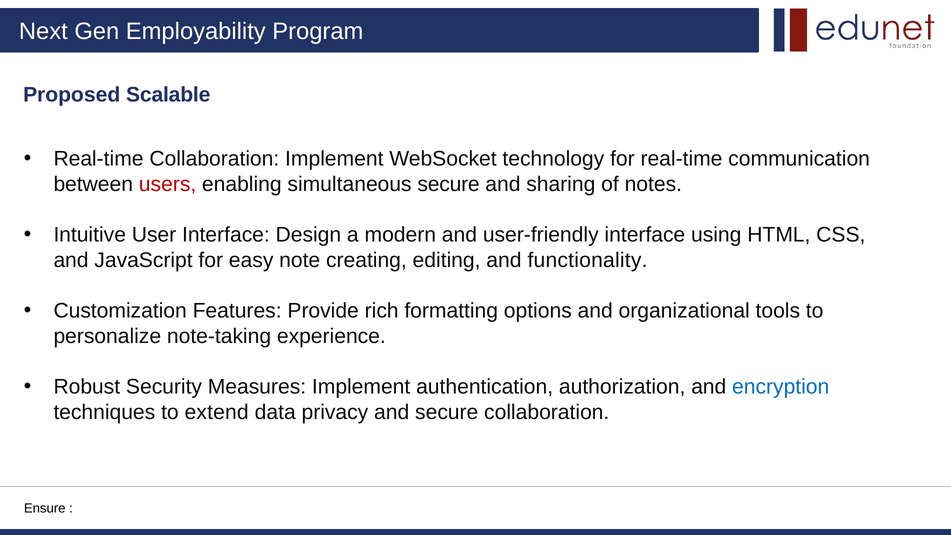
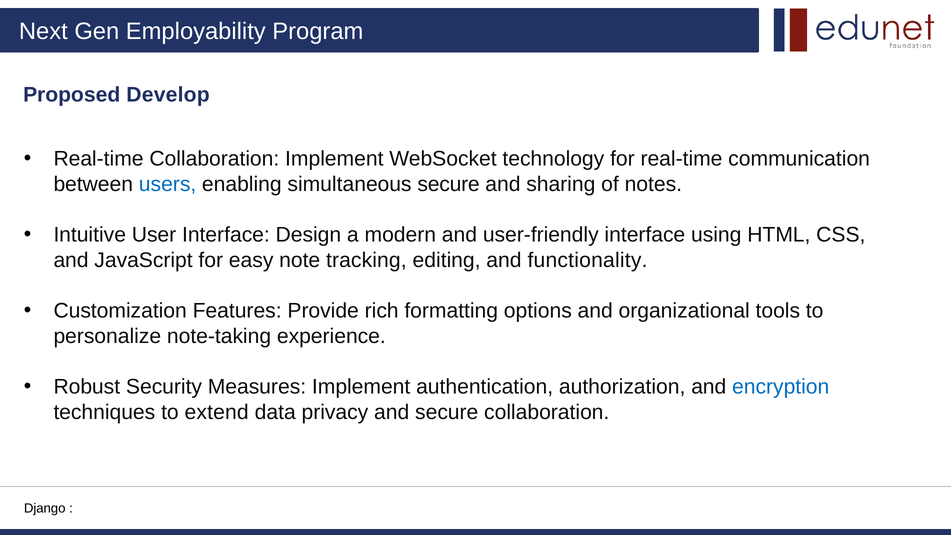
Scalable: Scalable -> Develop (168, 95)
users colour: red -> blue (168, 184)
creating: creating -> tracking (366, 260)
Ensure: Ensure -> Django (45, 509)
